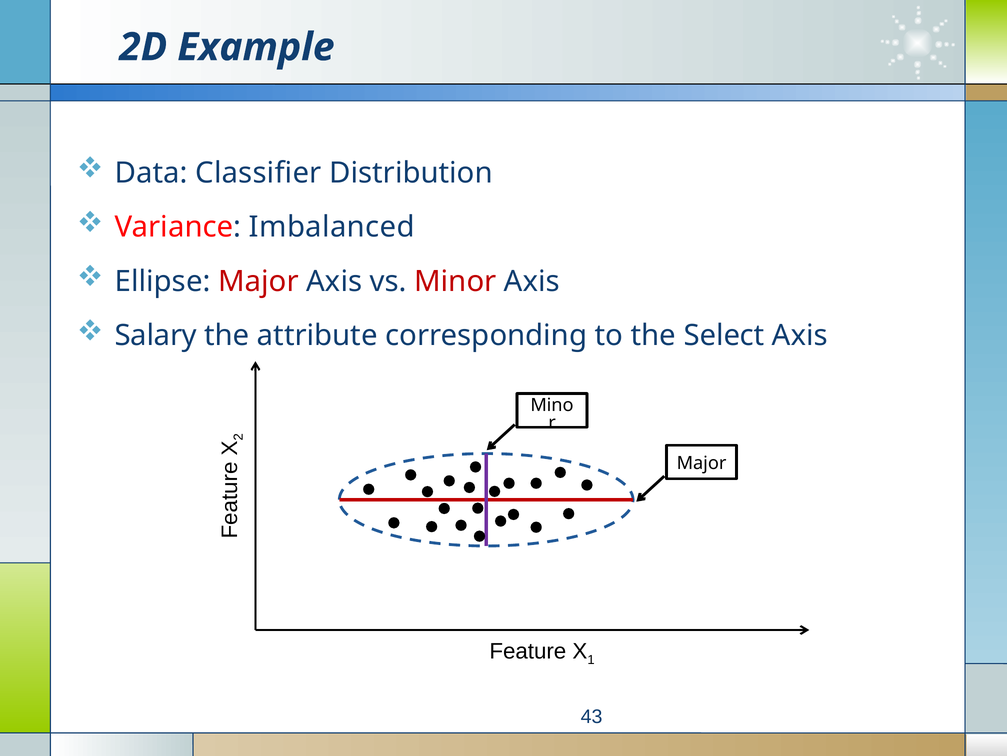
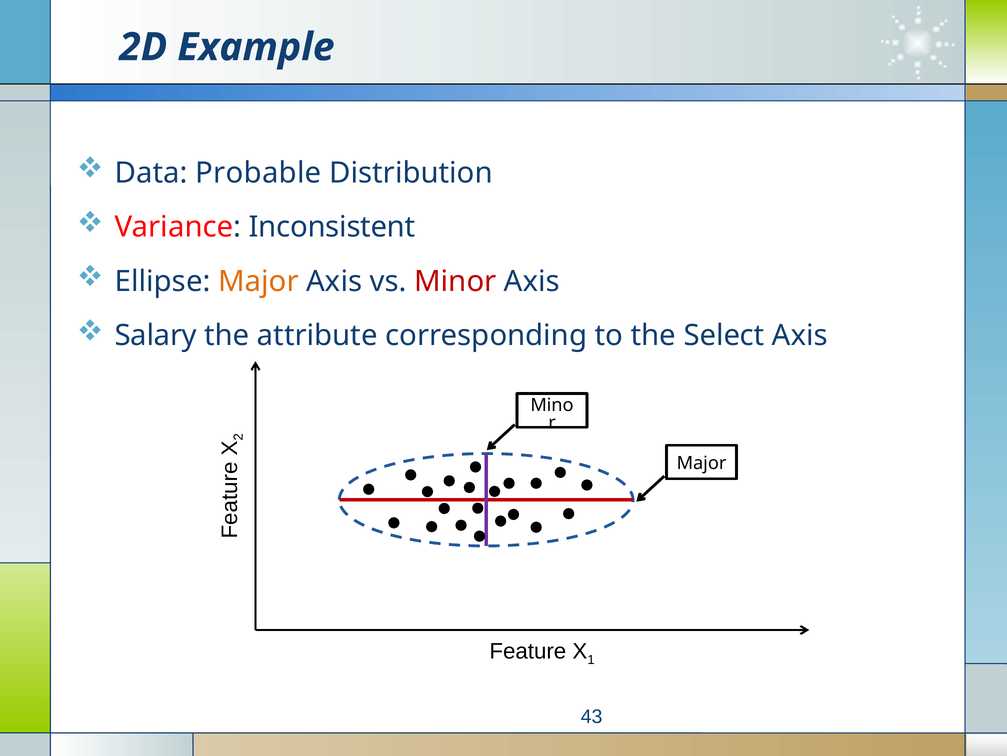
Classifier: Classifier -> Probable (258, 173)
Imbalanced: Imbalanced -> Inconsistent (332, 227)
Major colour: red -> orange (258, 281)
